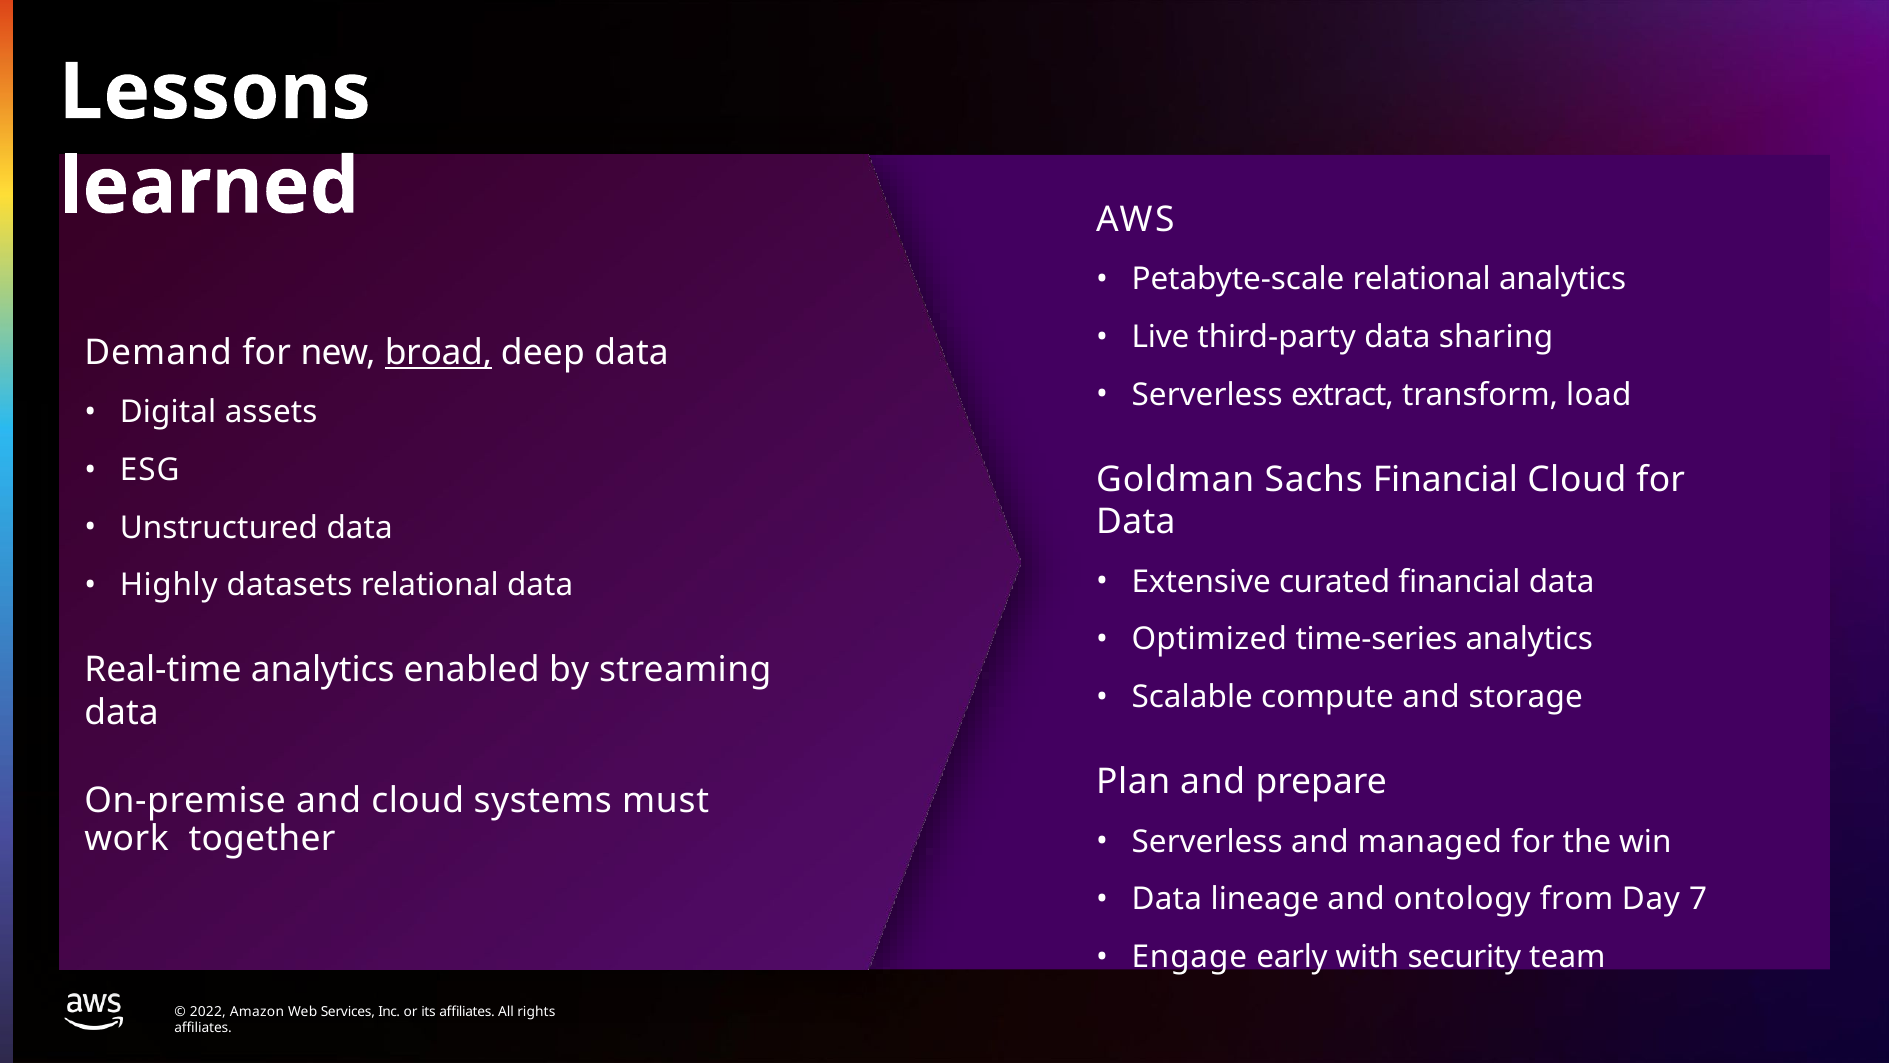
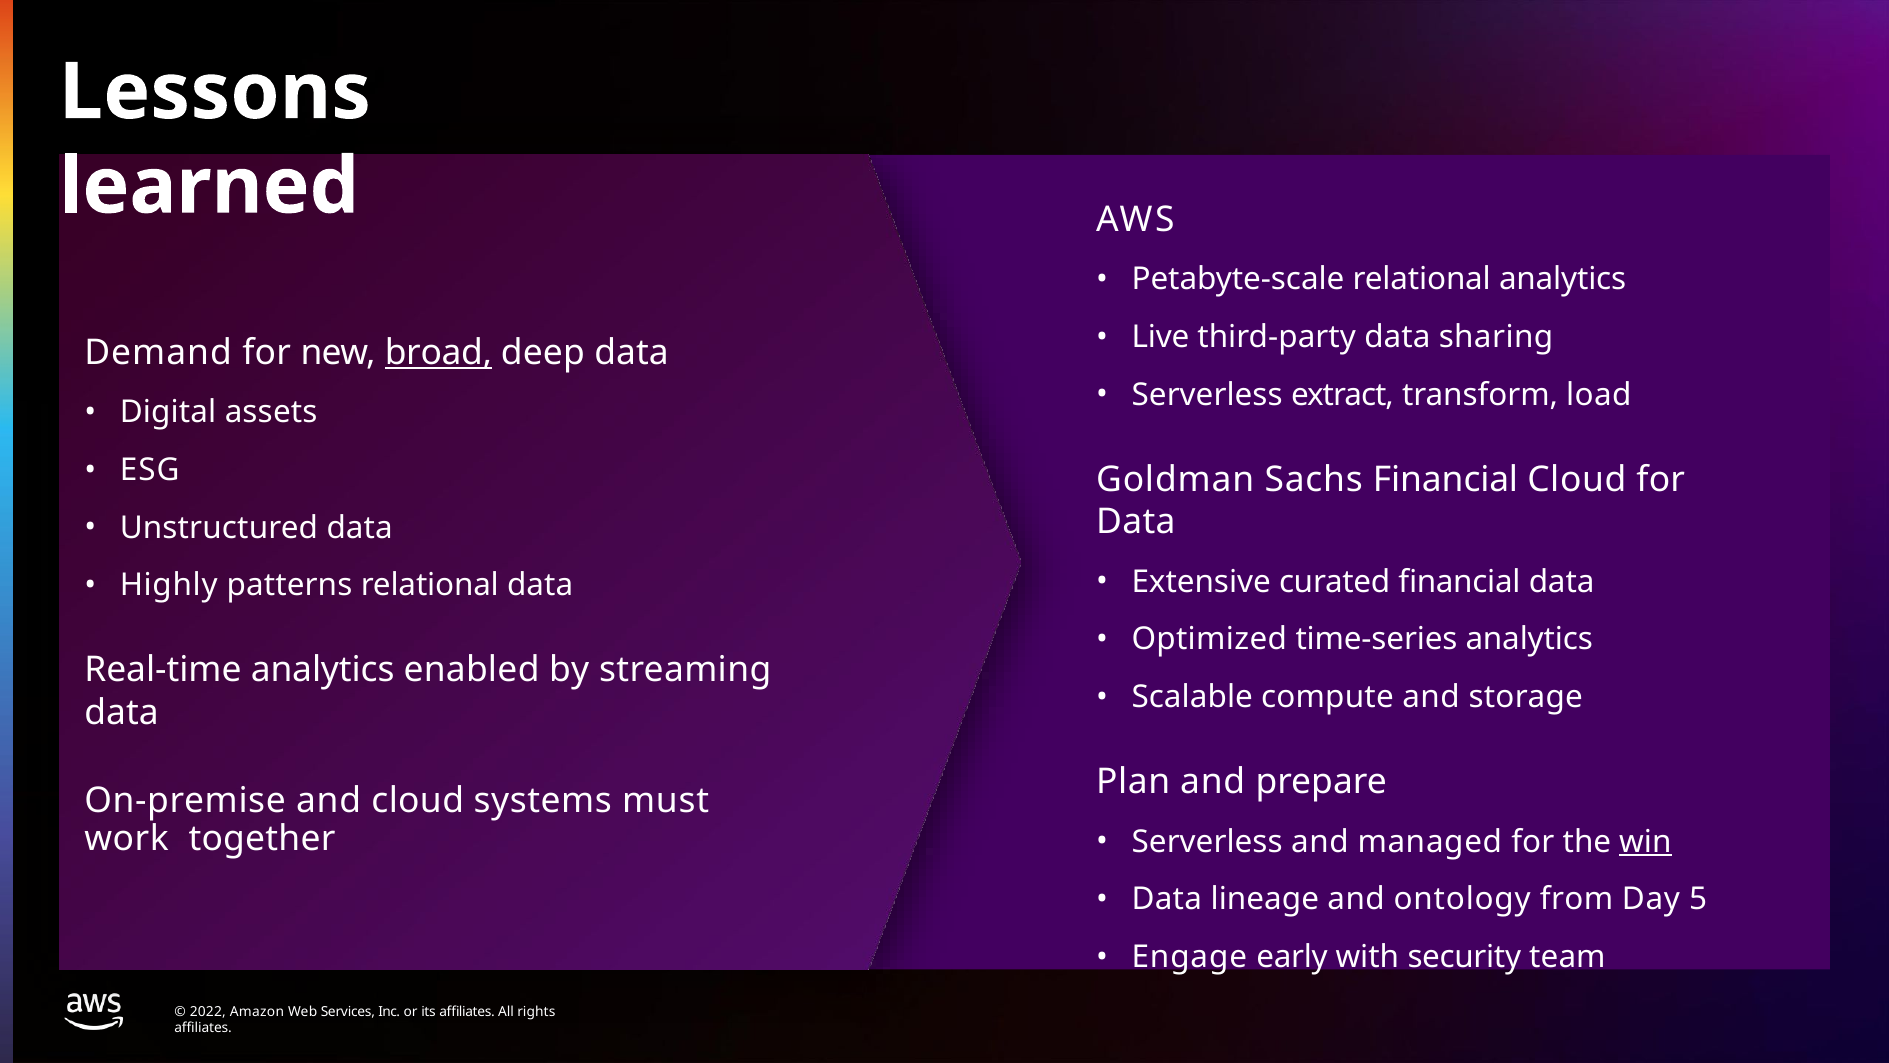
datasets: datasets -> patterns (290, 585)
win underline: none -> present (1645, 842)
7: 7 -> 5 (1698, 899)
